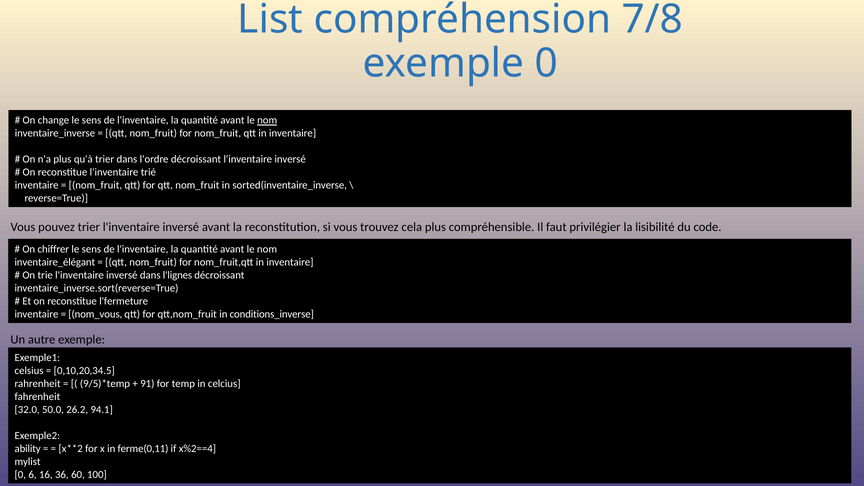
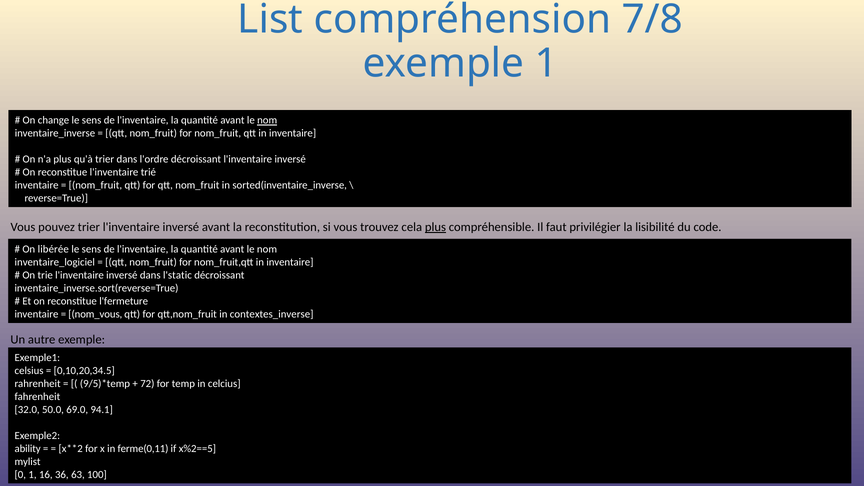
exemple 0: 0 -> 1 (546, 63)
plus underline: none -> present (435, 227)
chiffrer: chiffrer -> libérée (53, 249)
inventaire_élégant: inventaire_élégant -> inventaire_logiciel (55, 262)
l'lignes: l'lignes -> l'static (177, 275)
conditions_inverse: conditions_inverse -> contextes_inverse (272, 314)
91: 91 -> 72 (147, 384)
26.2: 26.2 -> 69.0 (77, 410)
x%2==4: x%2==4 -> x%2==5 (197, 449)
0 6: 6 -> 1 (32, 474)
60: 60 -> 63 (78, 474)
